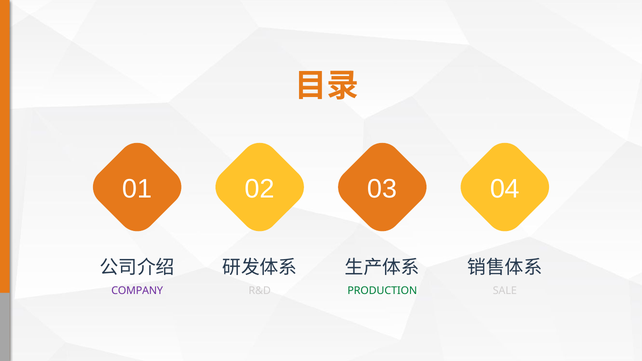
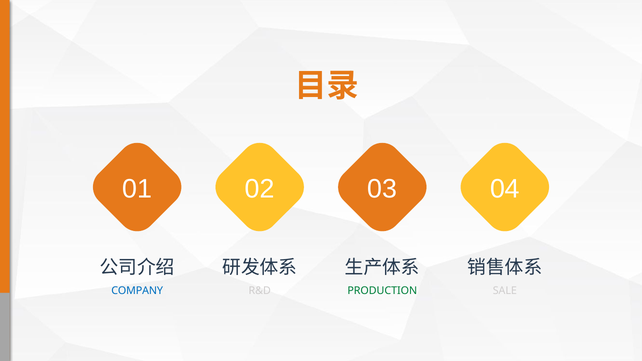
COMPANY colour: purple -> blue (137, 291)
